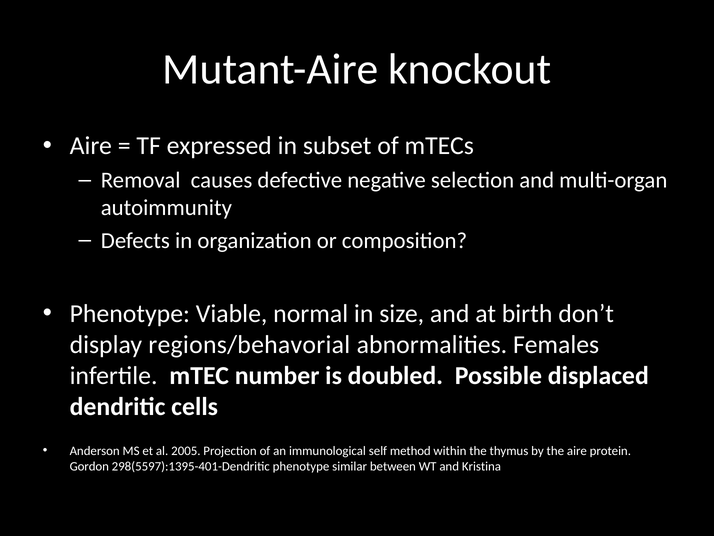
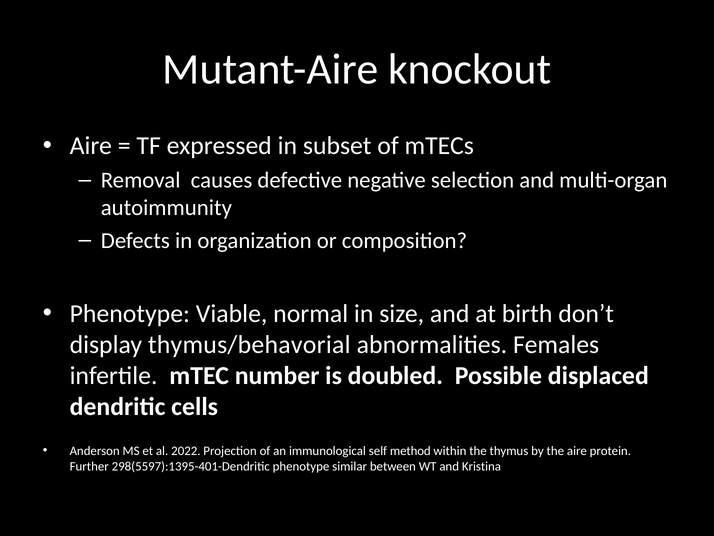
regions/behavorial: regions/behavorial -> thymus/behavorial (249, 344)
2005: 2005 -> 2022 (186, 450)
Gordon: Gordon -> Further (89, 466)
